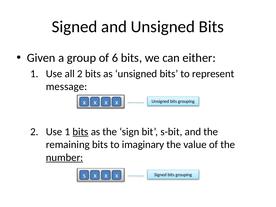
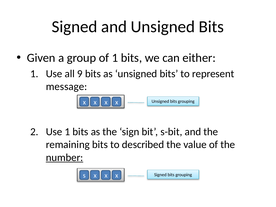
of 6: 6 -> 1 (115, 58)
all 2: 2 -> 9 (80, 74)
bits underline: present -> none (80, 132)
imaginary: imaginary -> described (143, 145)
